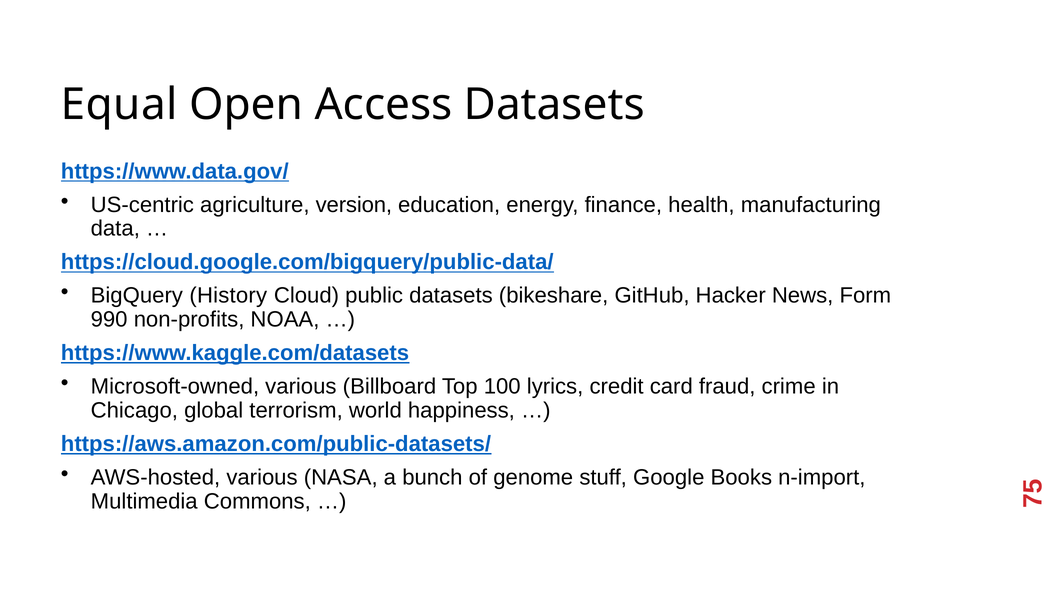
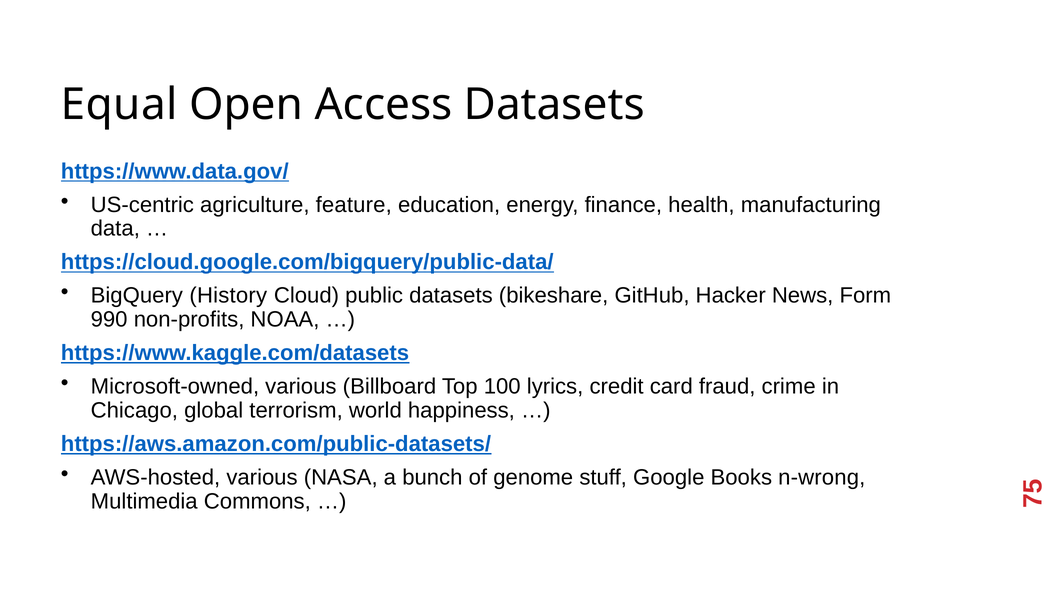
version: version -> feature (354, 205)
n-import: n-import -> n-wrong (822, 477)
